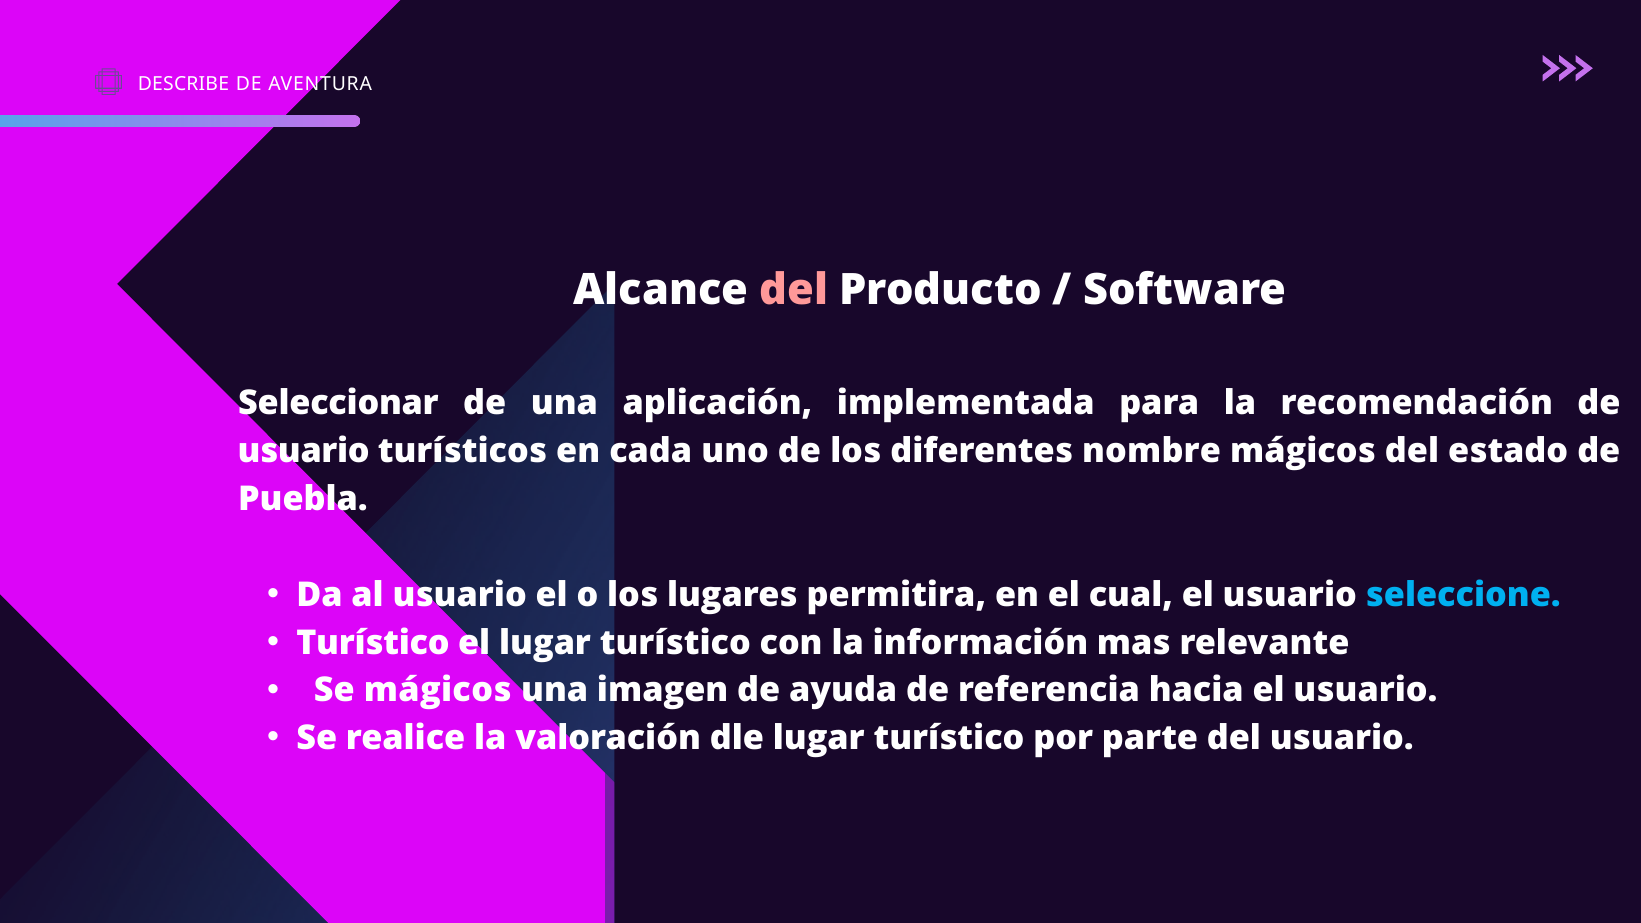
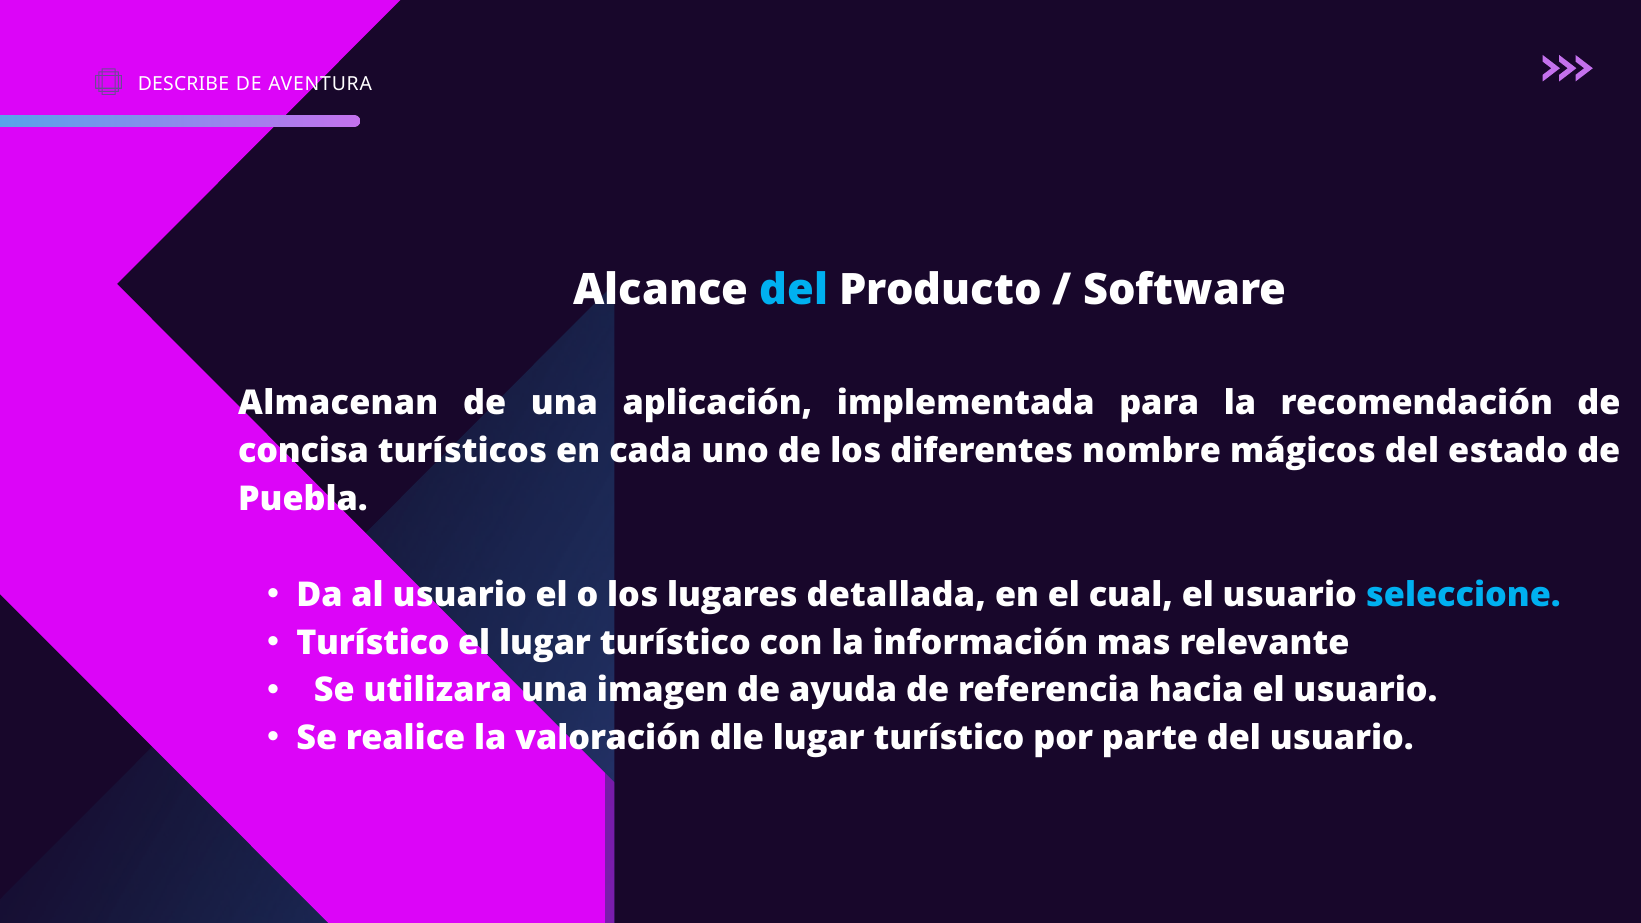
del colour: pink -> light blue (794, 290)
Seleccionar: Seleccionar -> Almacenan (338, 403)
usuario: usuario -> concisa (304, 451)
permitira: permitira -> detallada (896, 595)
Se mágicos: mágicos -> utilizara (438, 691)
